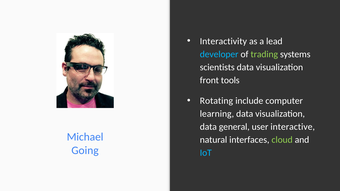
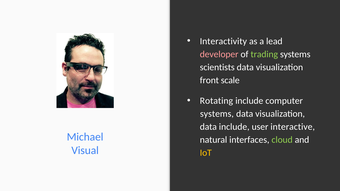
developer colour: light blue -> pink (219, 54)
tools: tools -> scale (230, 80)
learning: learning -> systems (217, 114)
data general: general -> include (234, 127)
Going: Going -> Visual (85, 151)
IoT colour: light blue -> yellow (206, 153)
